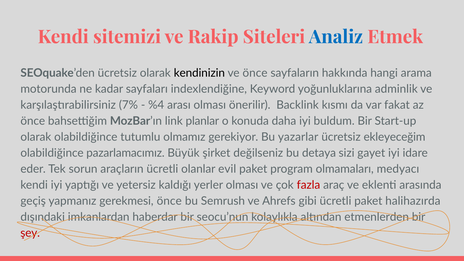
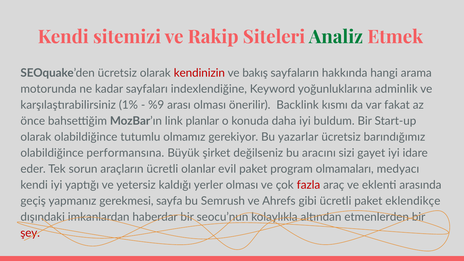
Analiz colour: blue -> green (336, 37)
kendinizin colour: black -> red (199, 73)
ve önce: önce -> bakış (255, 73)
7%: 7% -> 1% (128, 105)
%4: %4 -> %9 (156, 105)
ekleyeceğim: ekleyeceğim -> barındığımız (394, 137)
pazarlamacımız: pazarlamacımız -> performansına (125, 153)
detaya: detaya -> aracını (319, 153)
gerekmesi önce: önce -> sayfa (169, 201)
halihazırda: halihazırda -> eklendikçe (413, 201)
